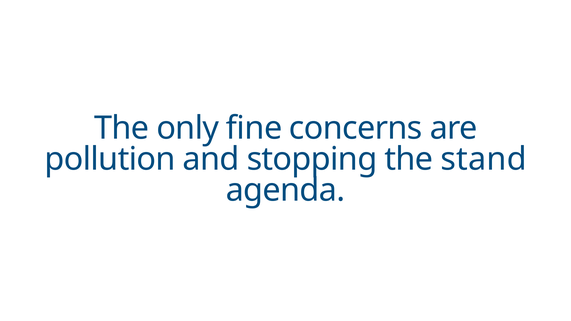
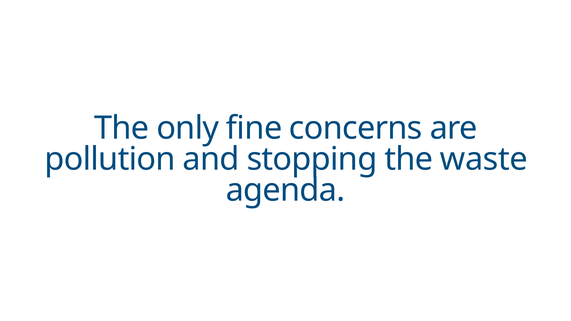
stand: stand -> waste (484, 159)
